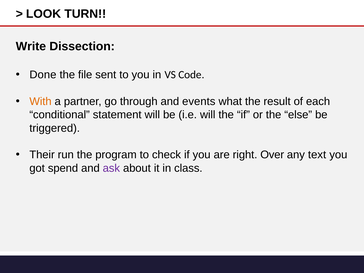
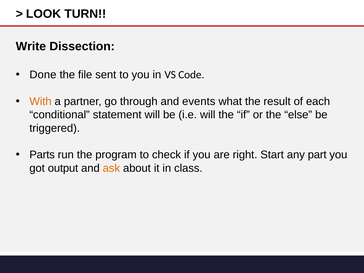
Their: Their -> Parts (42, 155)
Over: Over -> Start (272, 155)
text: text -> part (317, 155)
spend: spend -> output (63, 168)
ask colour: purple -> orange (111, 168)
